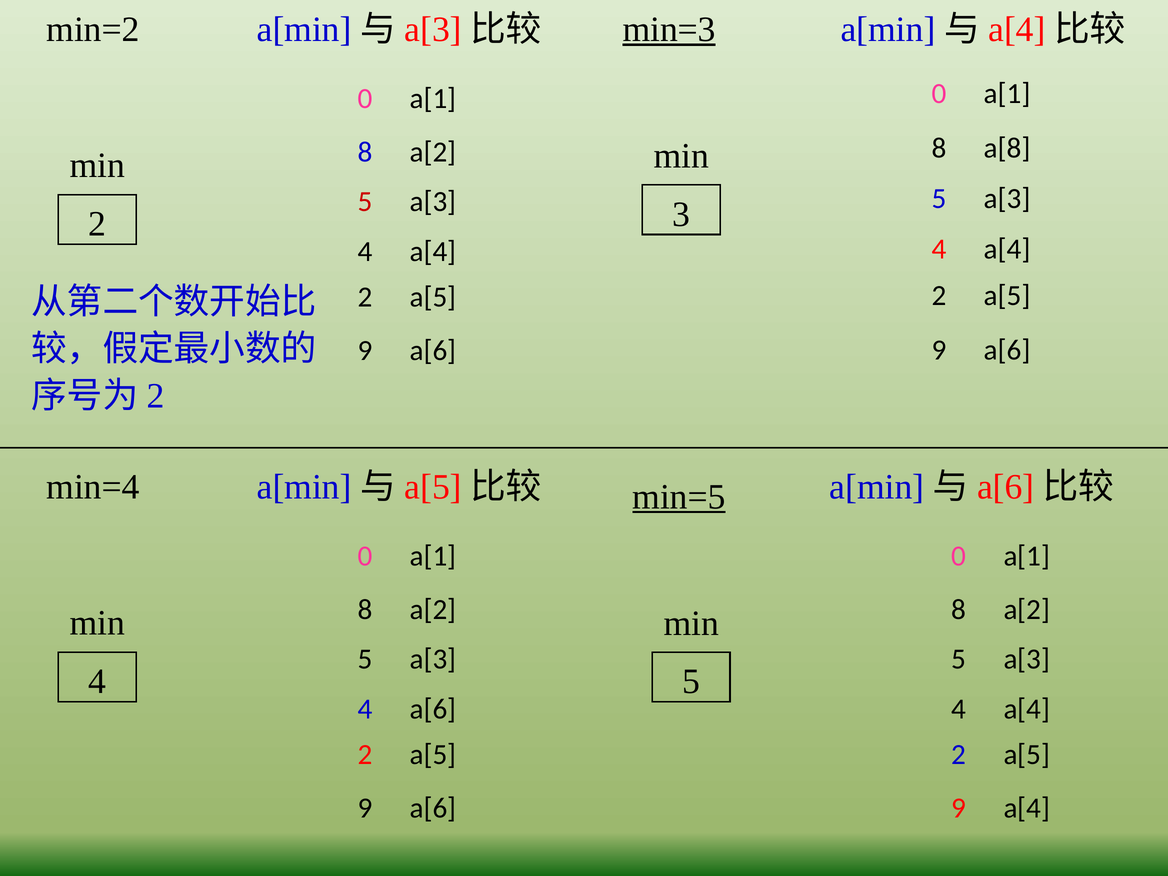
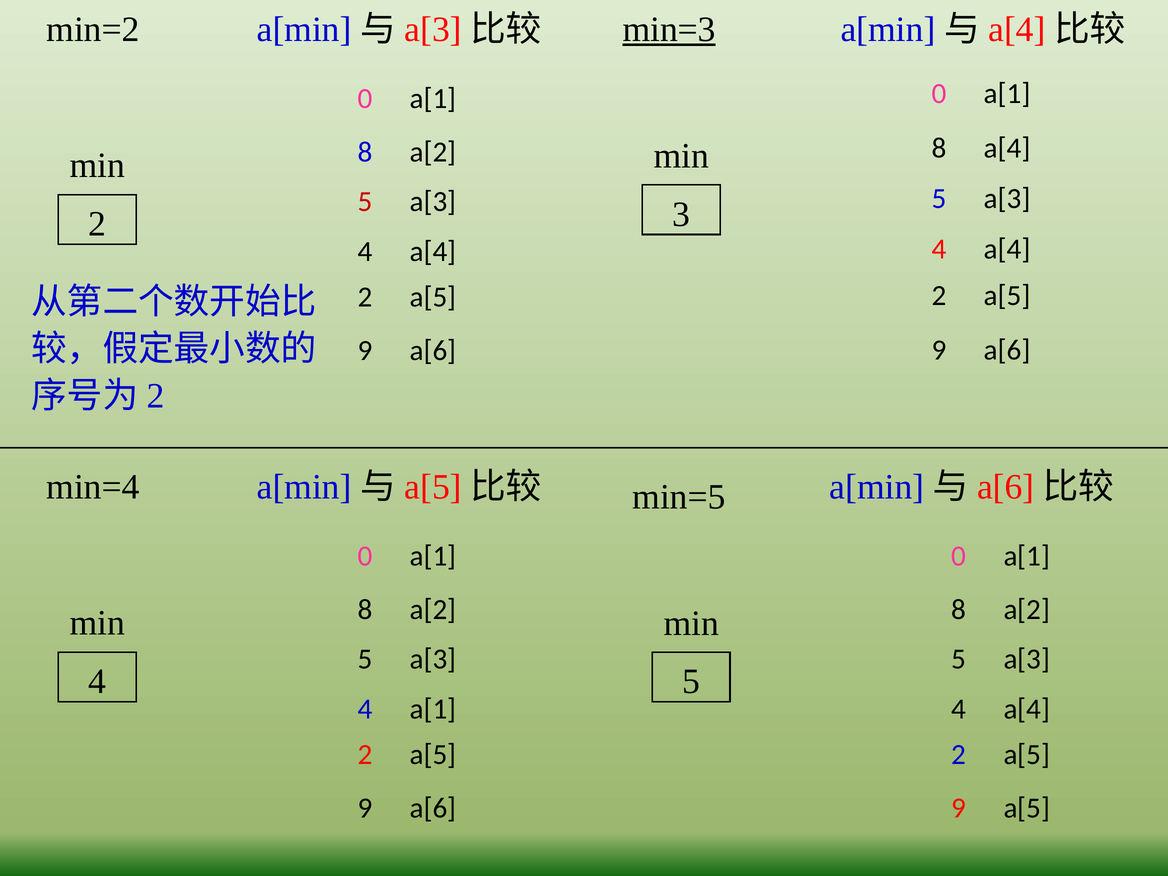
a[8: a[8 -> a[4 (1007, 148)
min=5 underline: present -> none (679, 497)
a[6: a[6 -> a[1 (433, 709)
a[4: a[4 -> a[5 (1027, 808)
